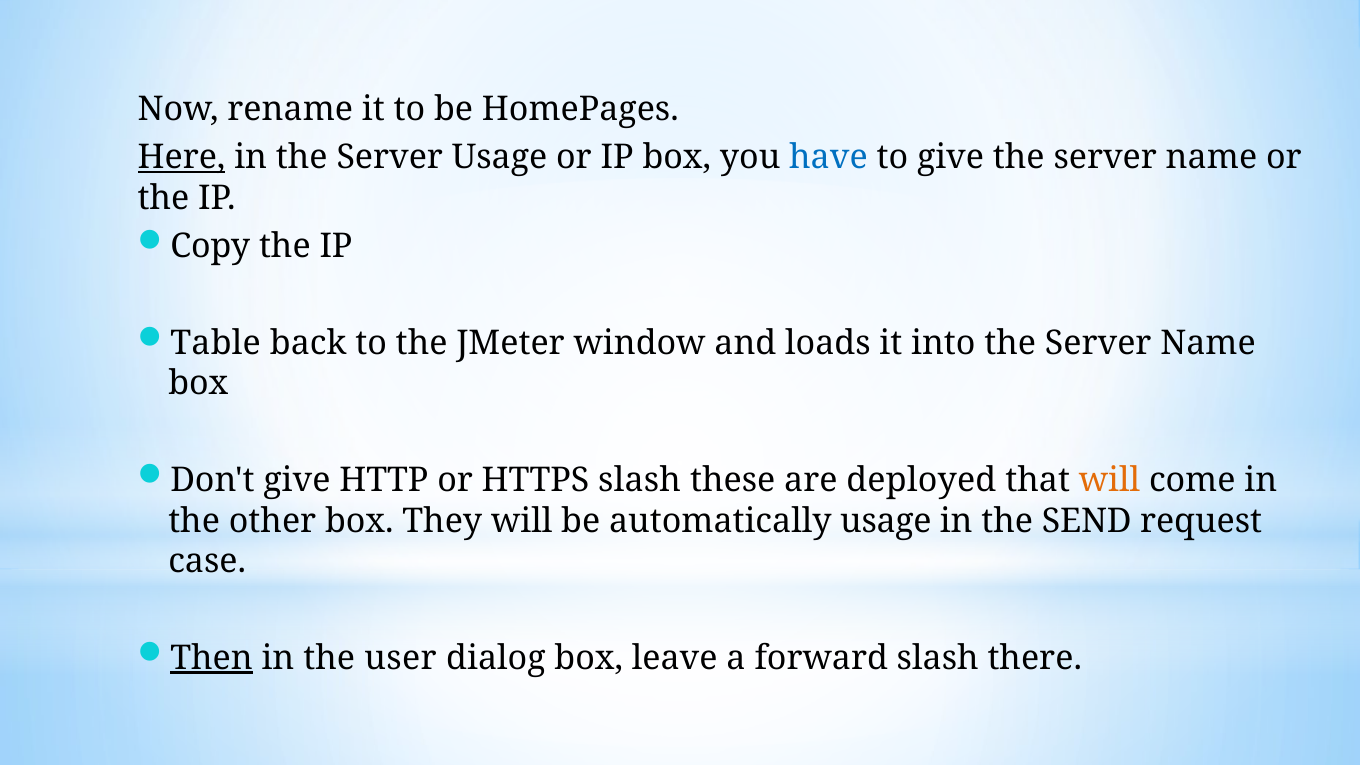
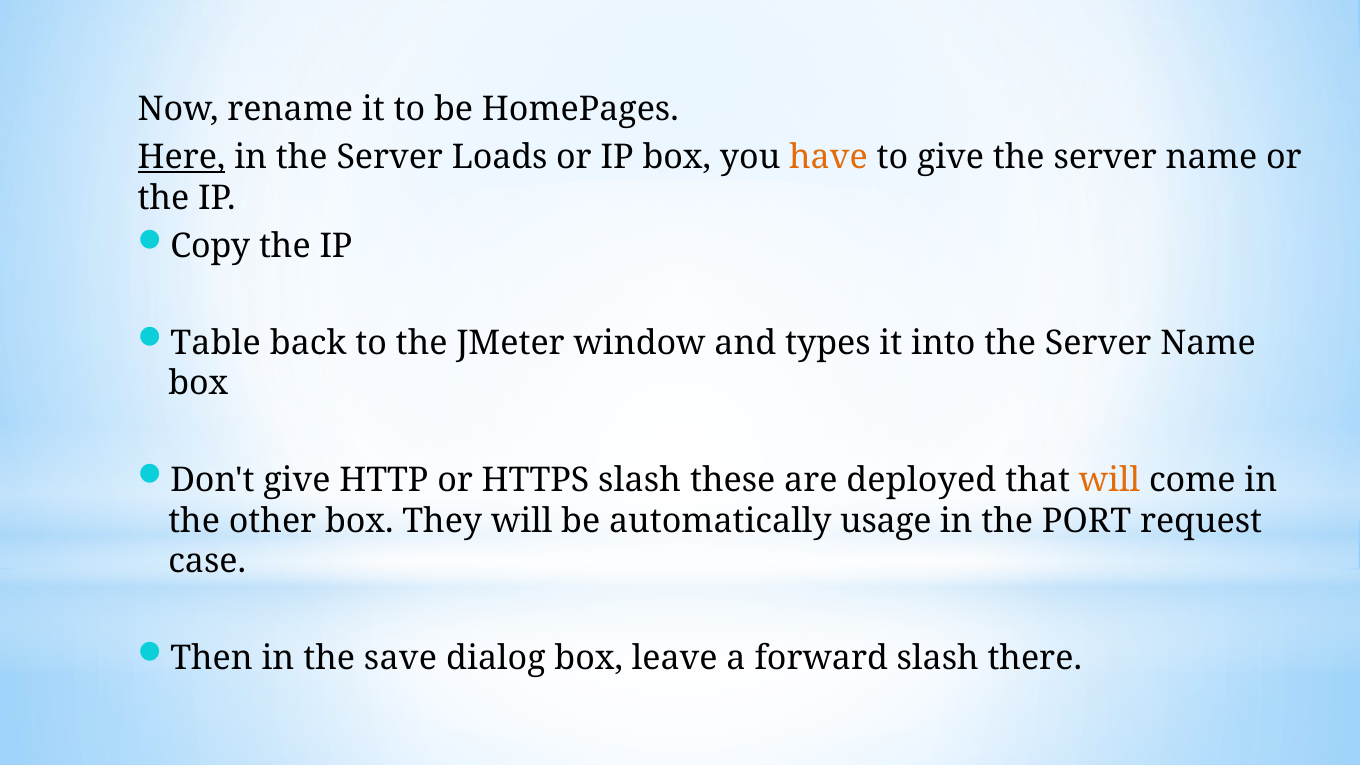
Server Usage: Usage -> Loads (500, 158)
have colour: blue -> orange (828, 158)
loads: loads -> types (828, 343)
SEND: SEND -> PORT (1087, 521)
Then underline: present -> none (212, 658)
user: user -> save (401, 658)
